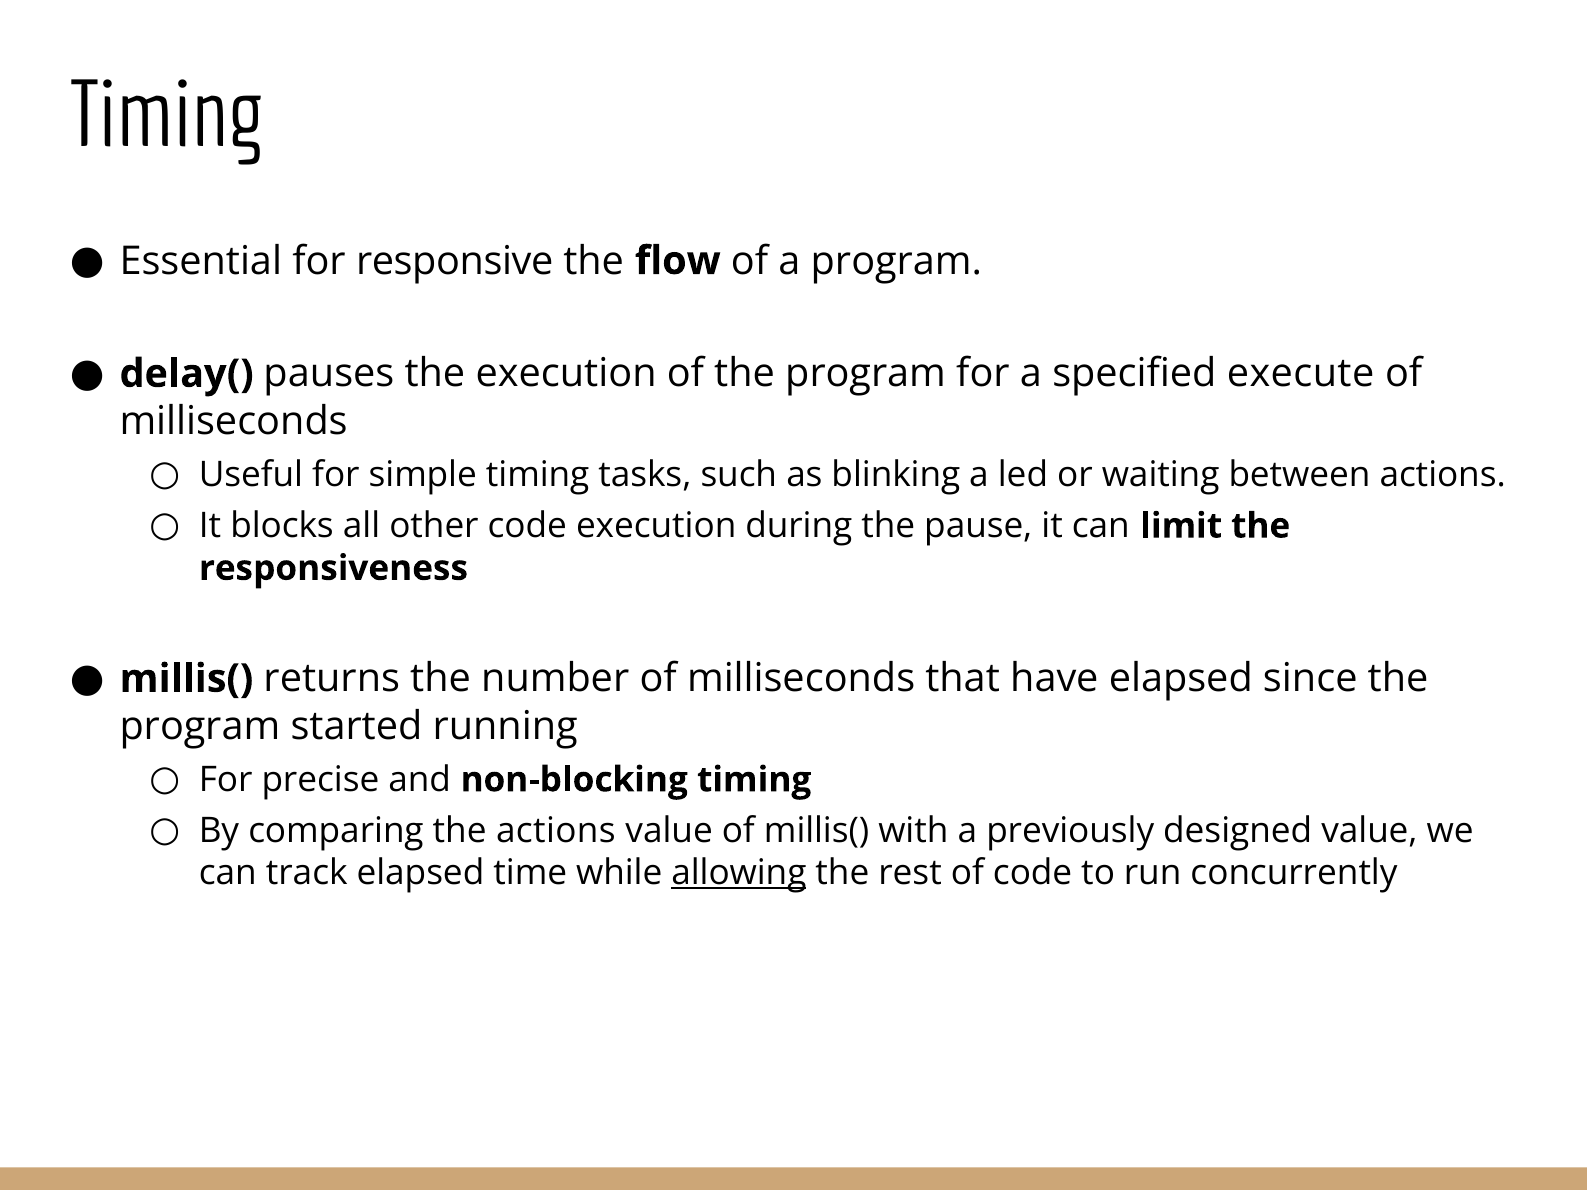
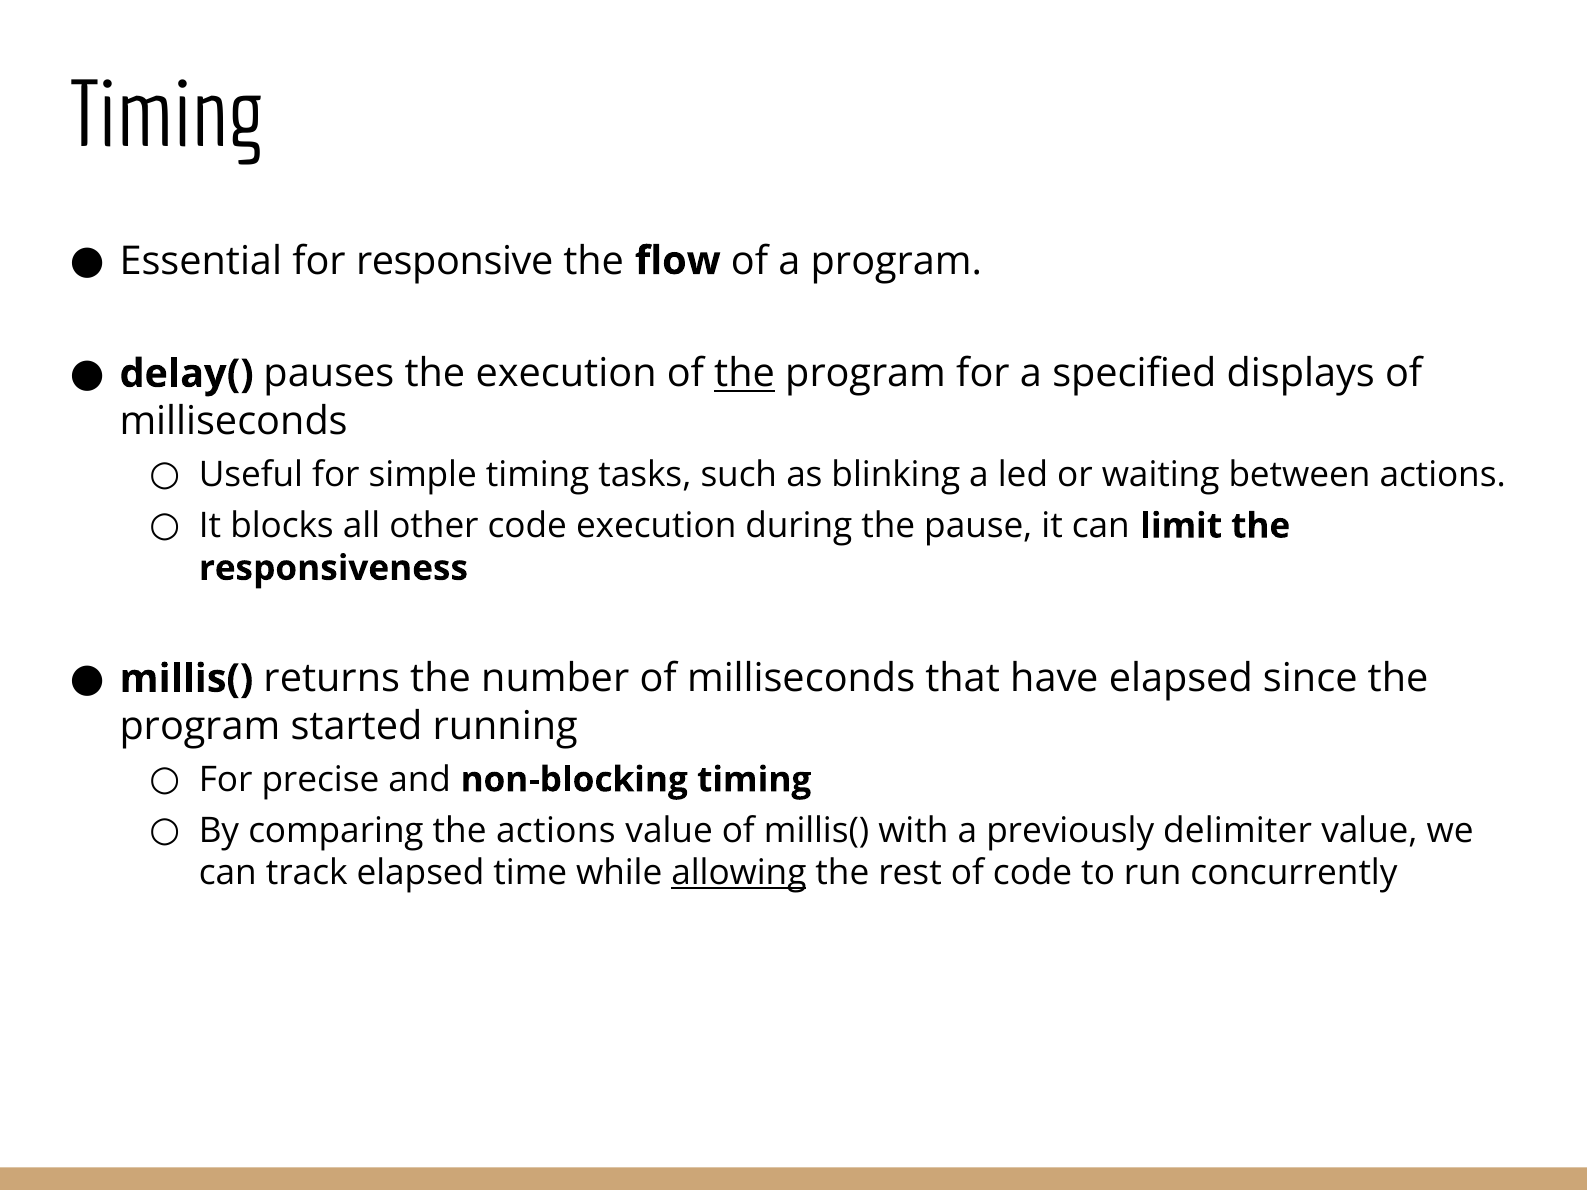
the underline: none -> present (745, 374)
execute: execute -> displays (1301, 374)
designed: designed -> delimiter (1238, 831)
